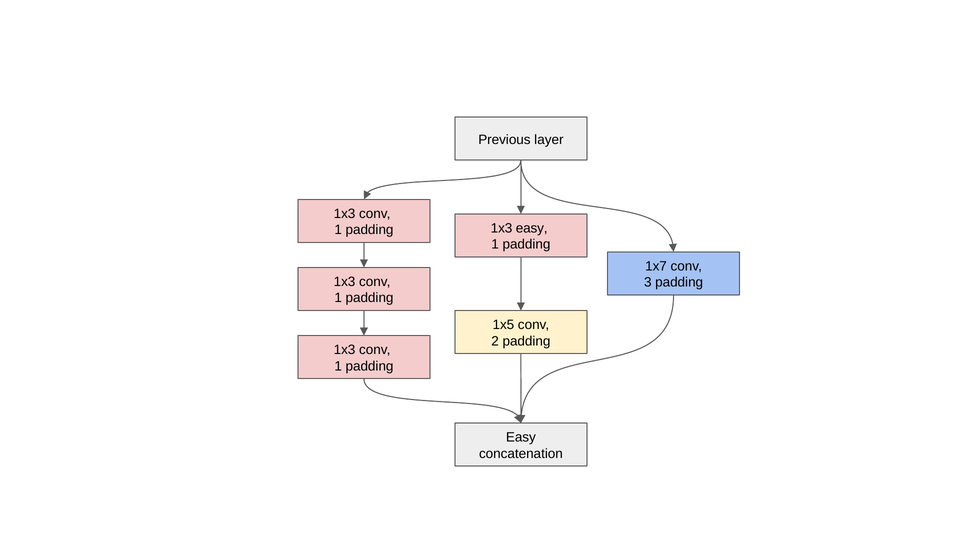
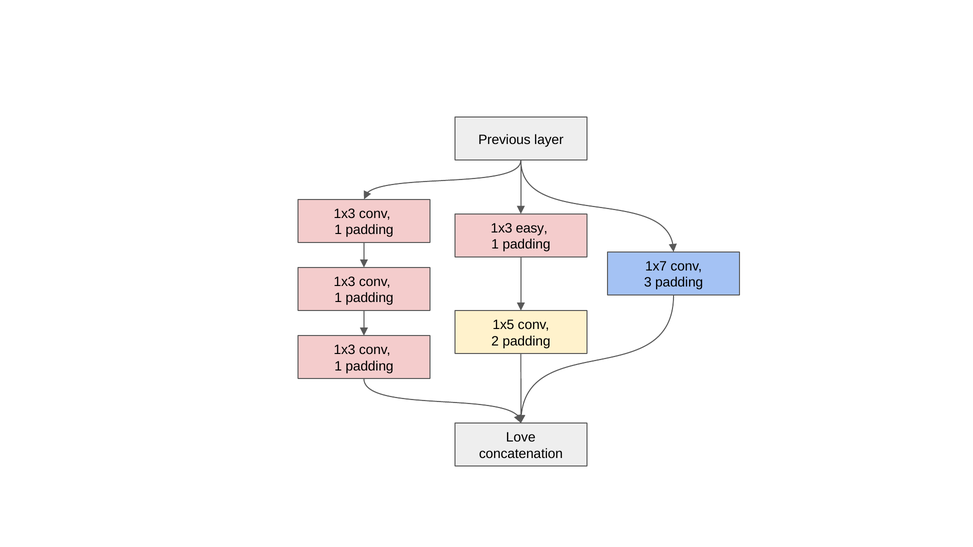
Easy: Easy -> Love (521, 438)
